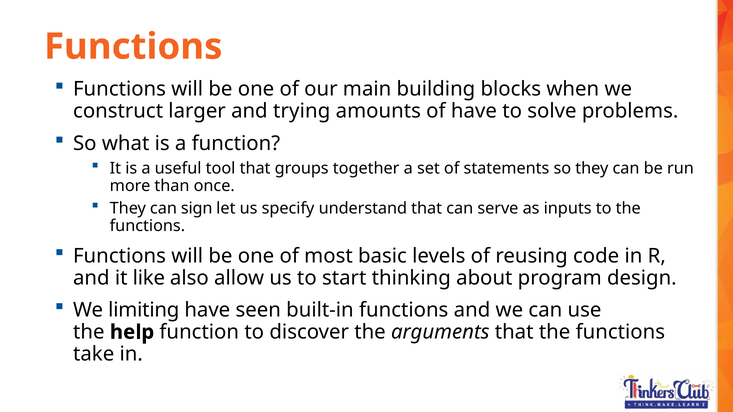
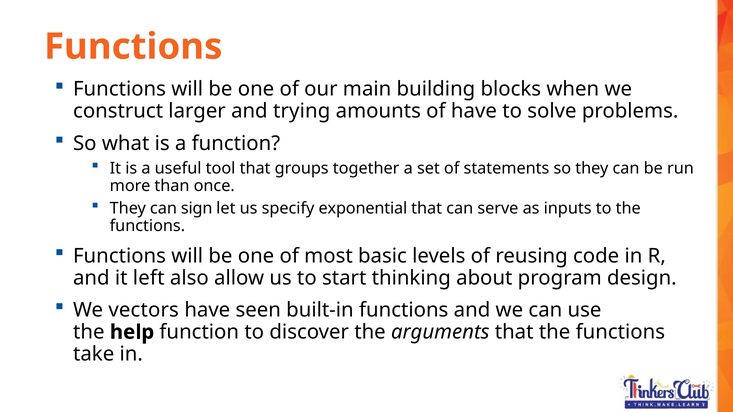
understand: understand -> exponential (363, 209)
like: like -> left (149, 278)
limiting: limiting -> vectors (144, 310)
